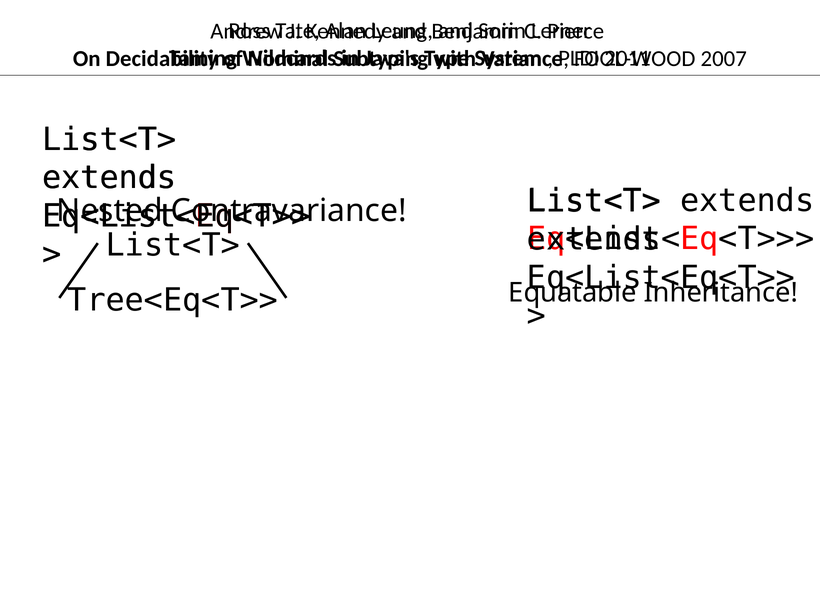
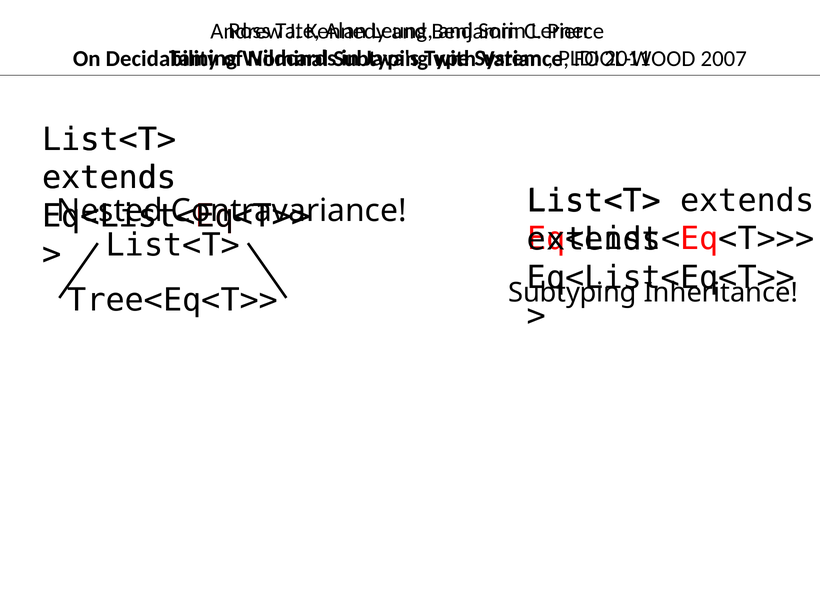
Equatable: Equatable -> Subtyping (573, 293)
